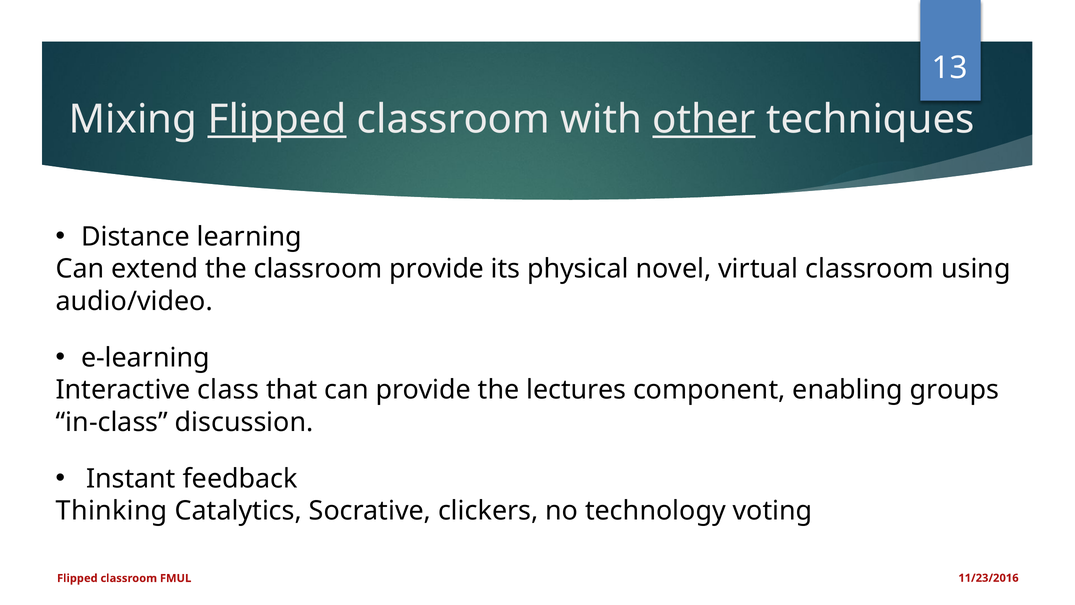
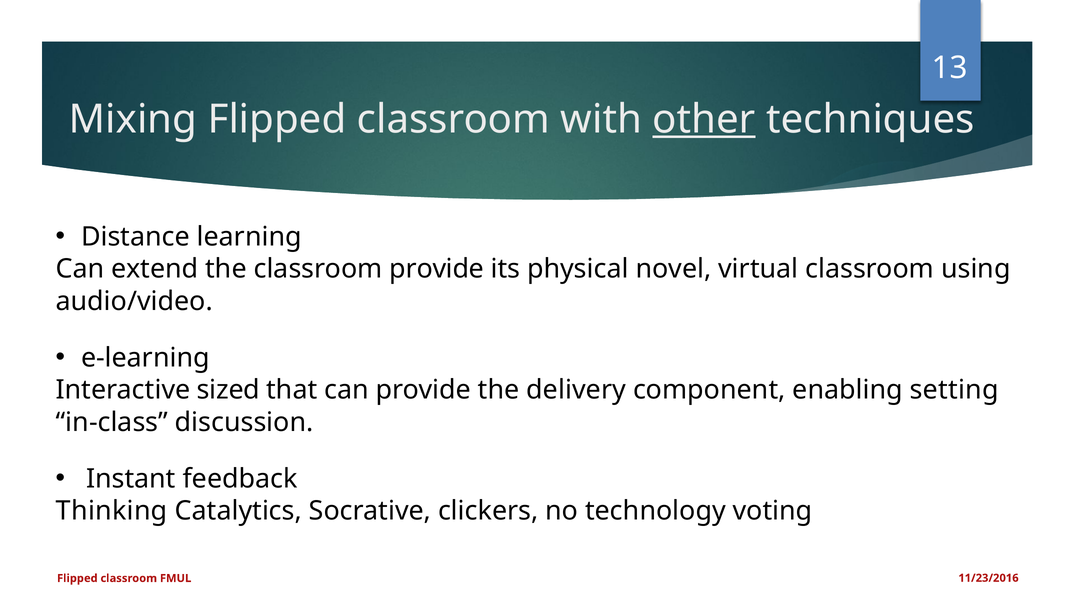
Flipped underline: present -> none (277, 119)
class: class -> sized (228, 390)
lectures: lectures -> delivery (576, 390)
groups: groups -> setting (954, 390)
